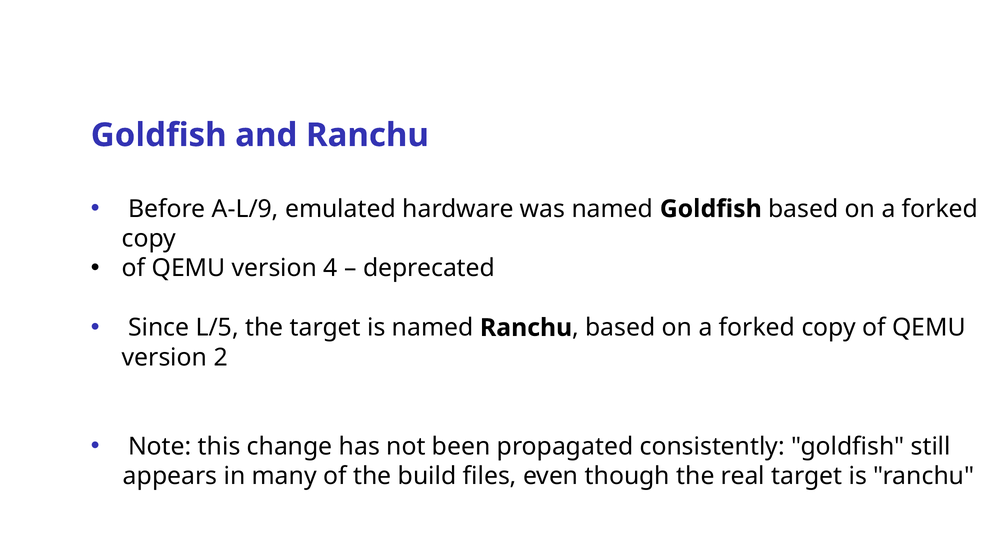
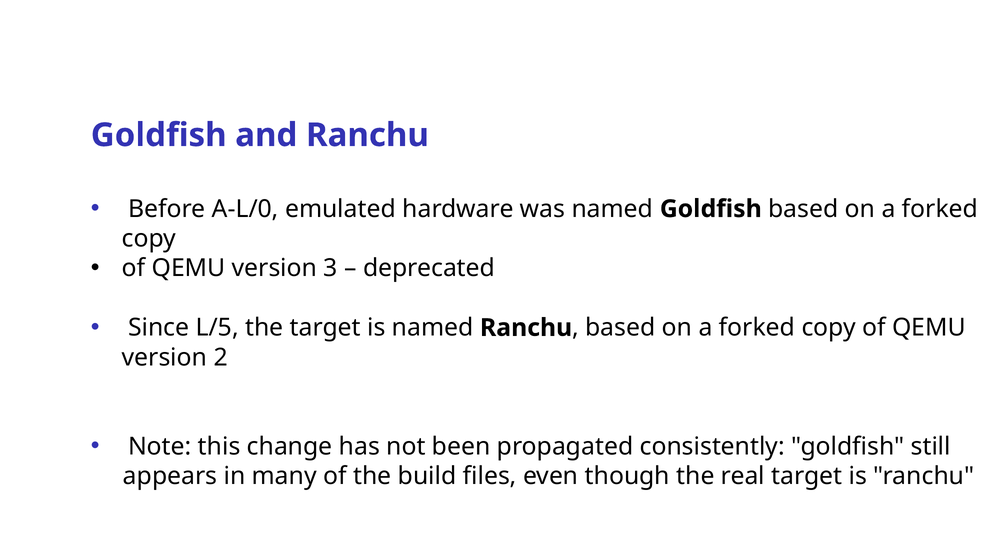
A-L/9: A-L/9 -> A-L/0 (245, 209)
4: 4 -> 3 (331, 269)
